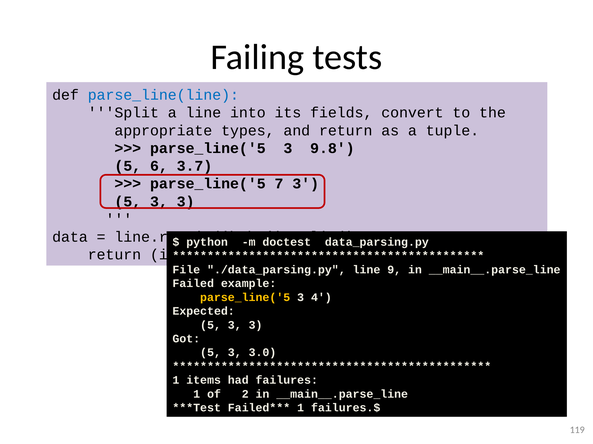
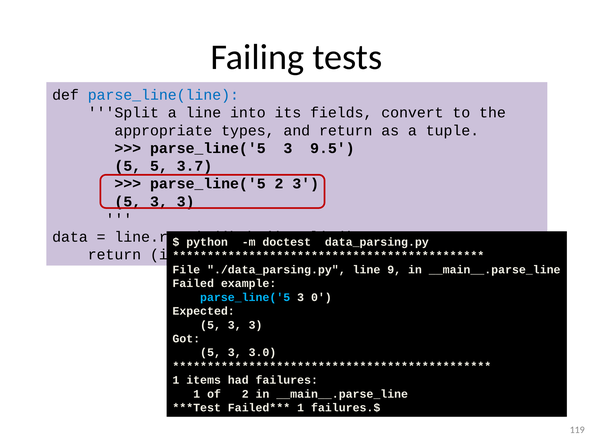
9.8: 9.8 -> 9.5 (332, 148)
5 6: 6 -> 5 (159, 166)
parse_line('5 7: 7 -> 2 (279, 184)
parse_line('5 colour: yellow -> light blue (245, 298)
4: 4 -> 0 (321, 298)
